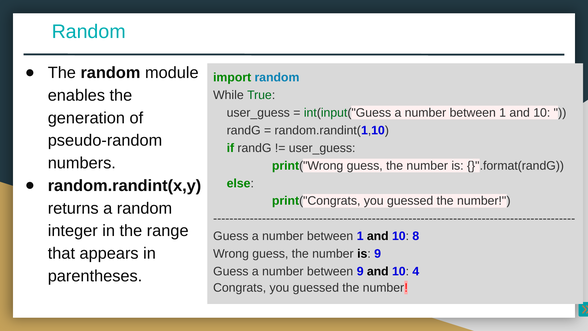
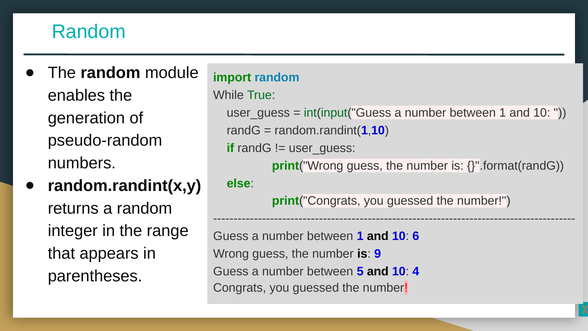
8: 8 -> 6 (416, 236)
between 9: 9 -> 5 (360, 271)
